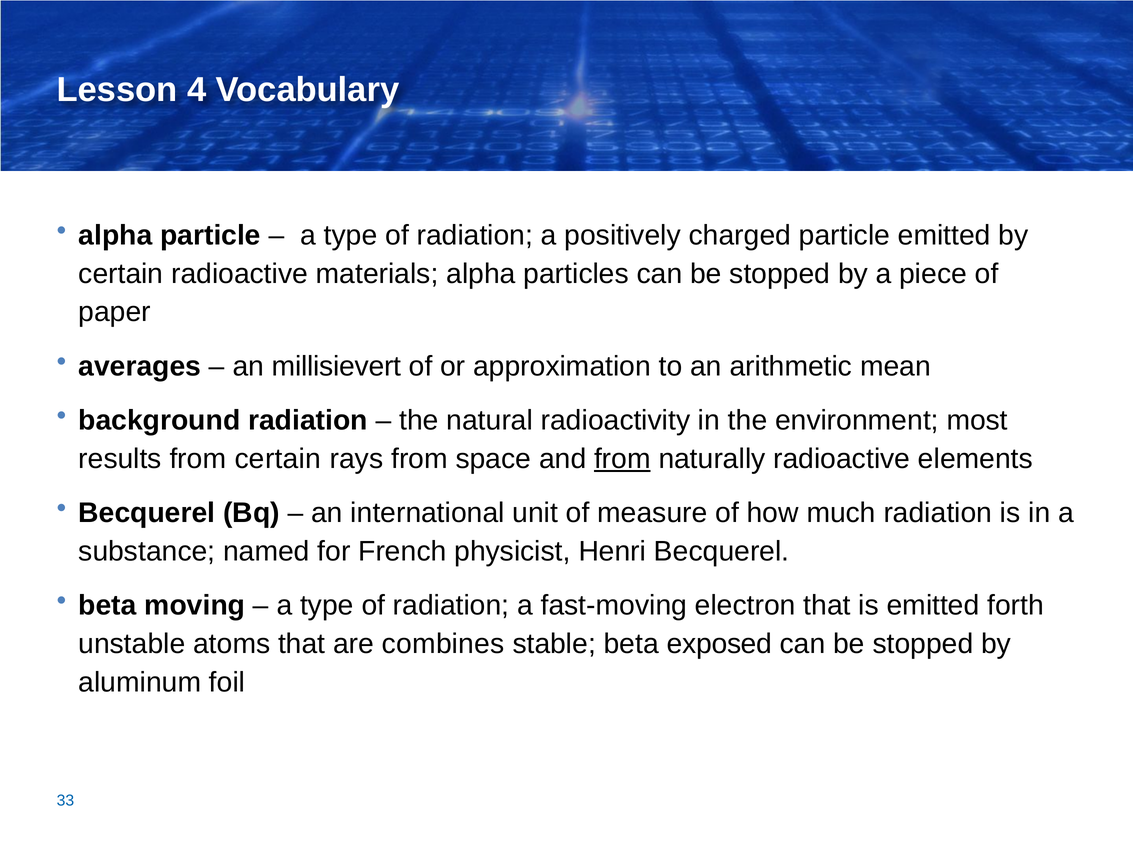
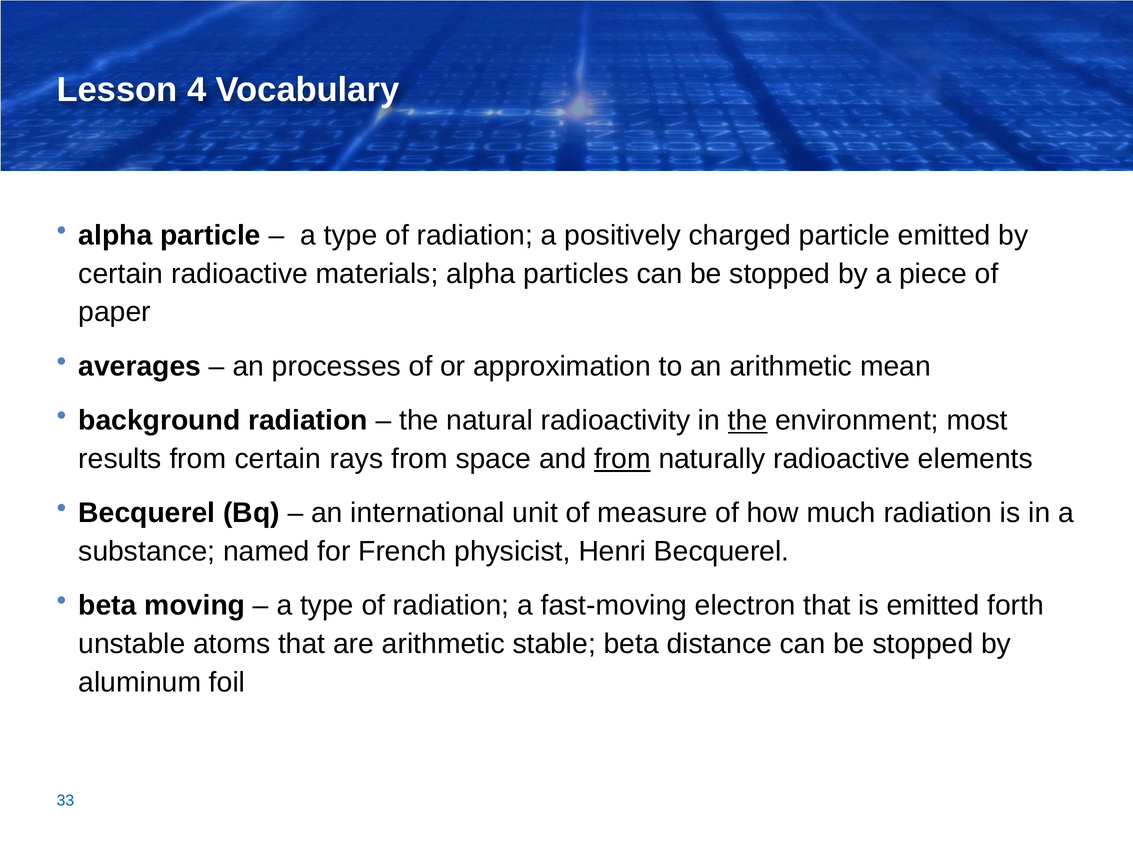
millisievert: millisievert -> processes (336, 366)
the underline: none -> present (748, 420)
are combines: combines -> arithmetic (443, 644)
exposed: exposed -> distance (719, 644)
